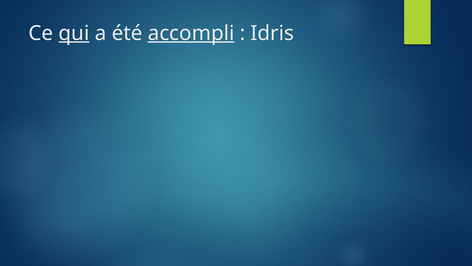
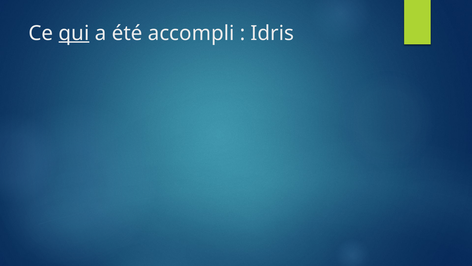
accompli underline: present -> none (191, 33)
